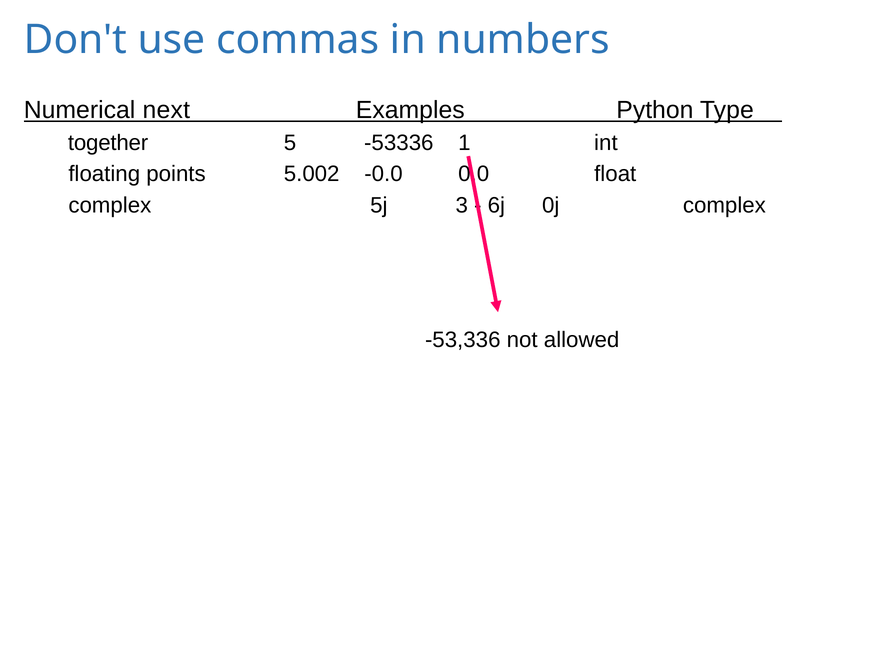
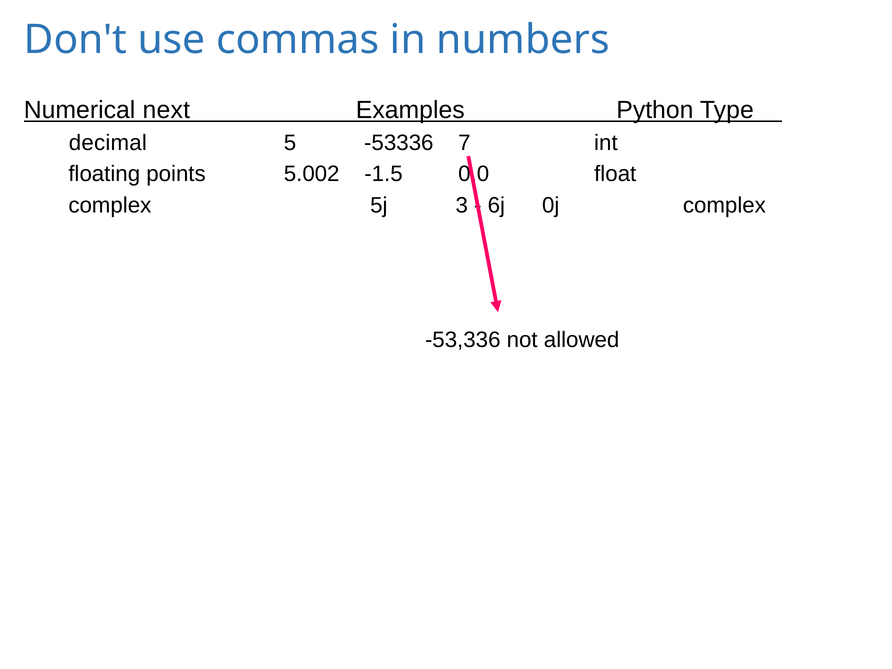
together: together -> decimal (108, 143)
1: 1 -> 7 (464, 143)
-0.0: -0.0 -> -1.5 (383, 174)
